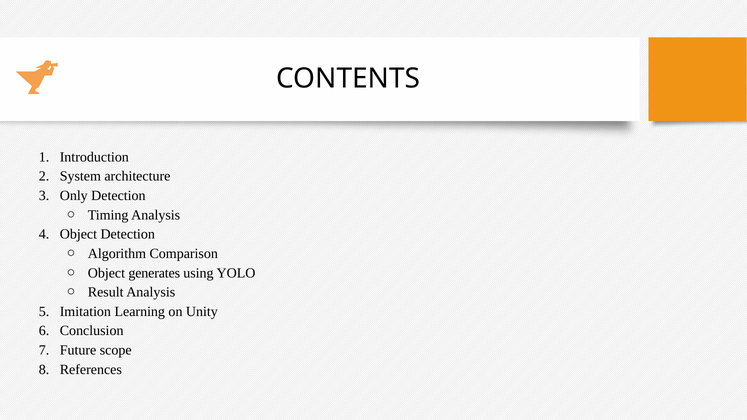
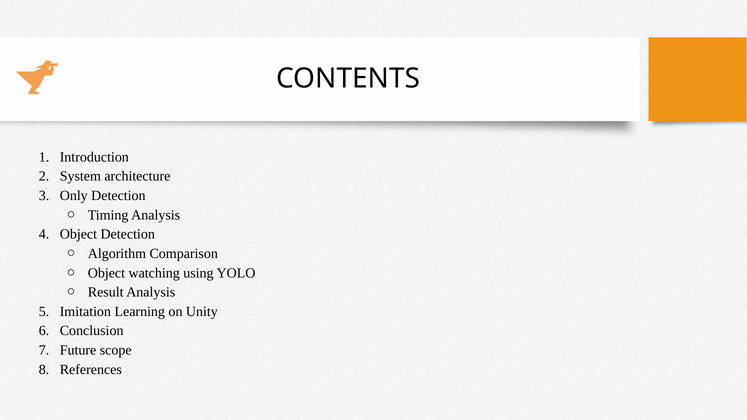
generates: generates -> watching (154, 273)
